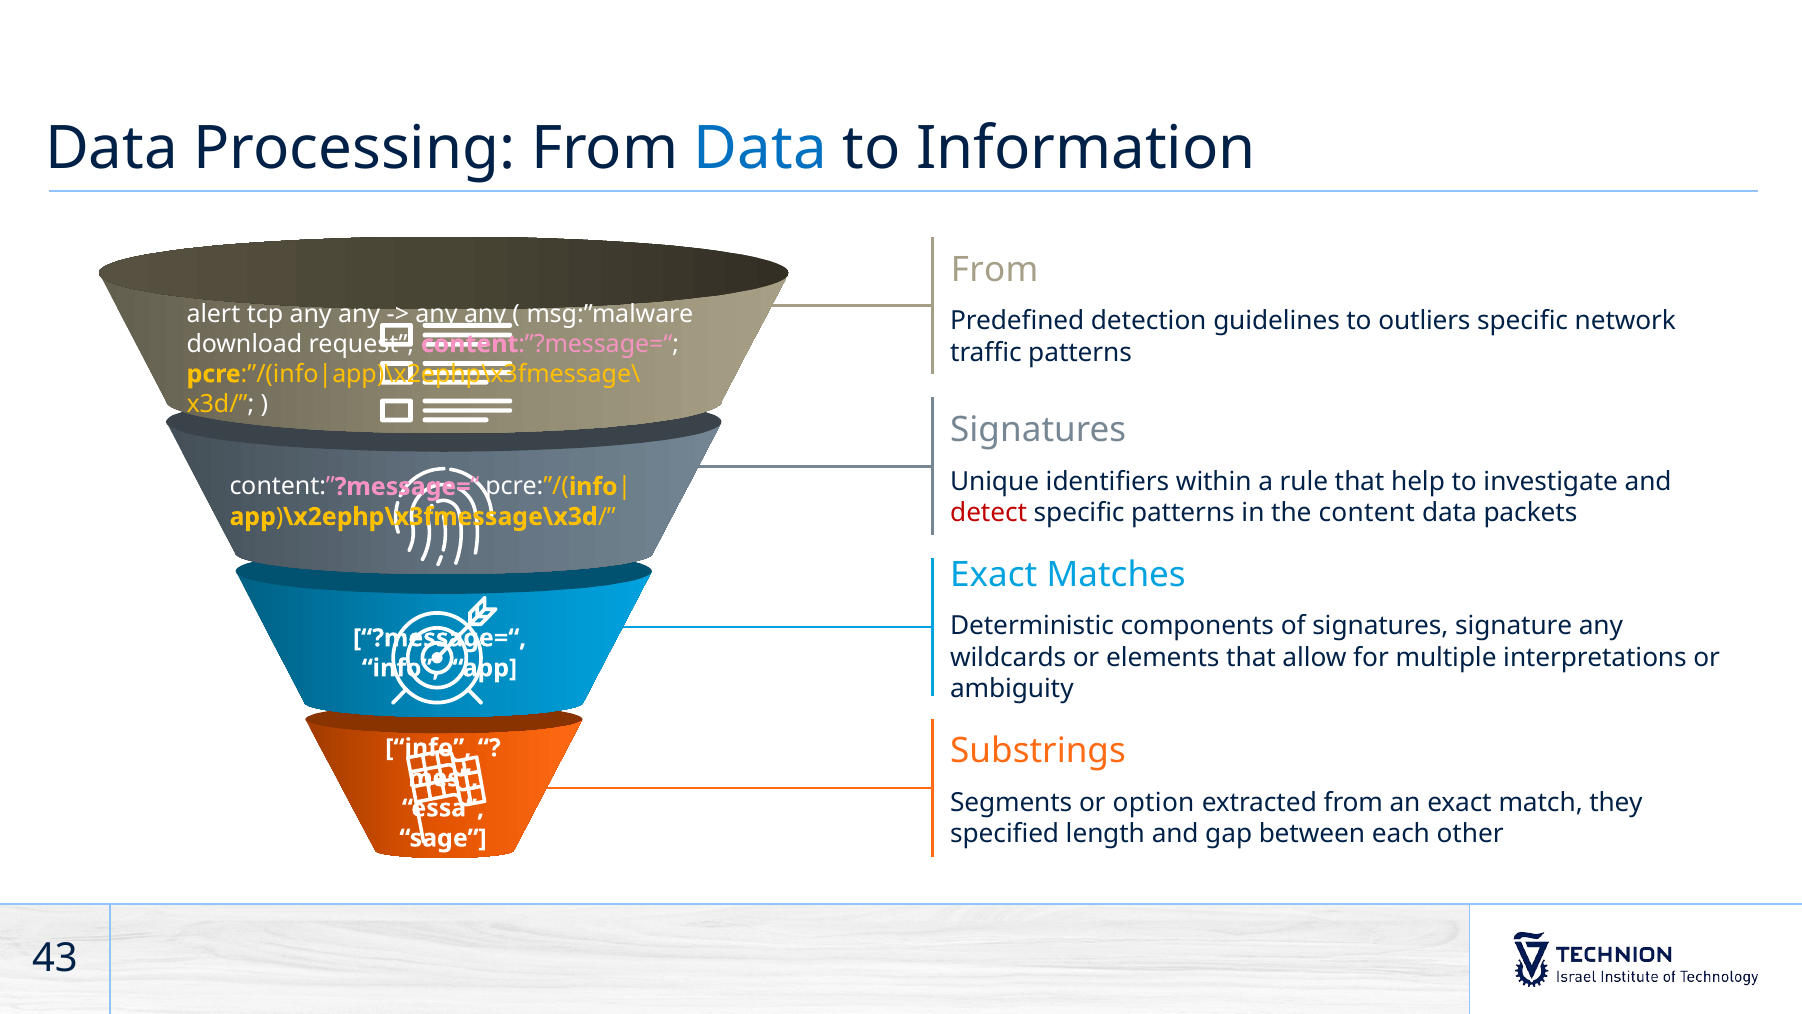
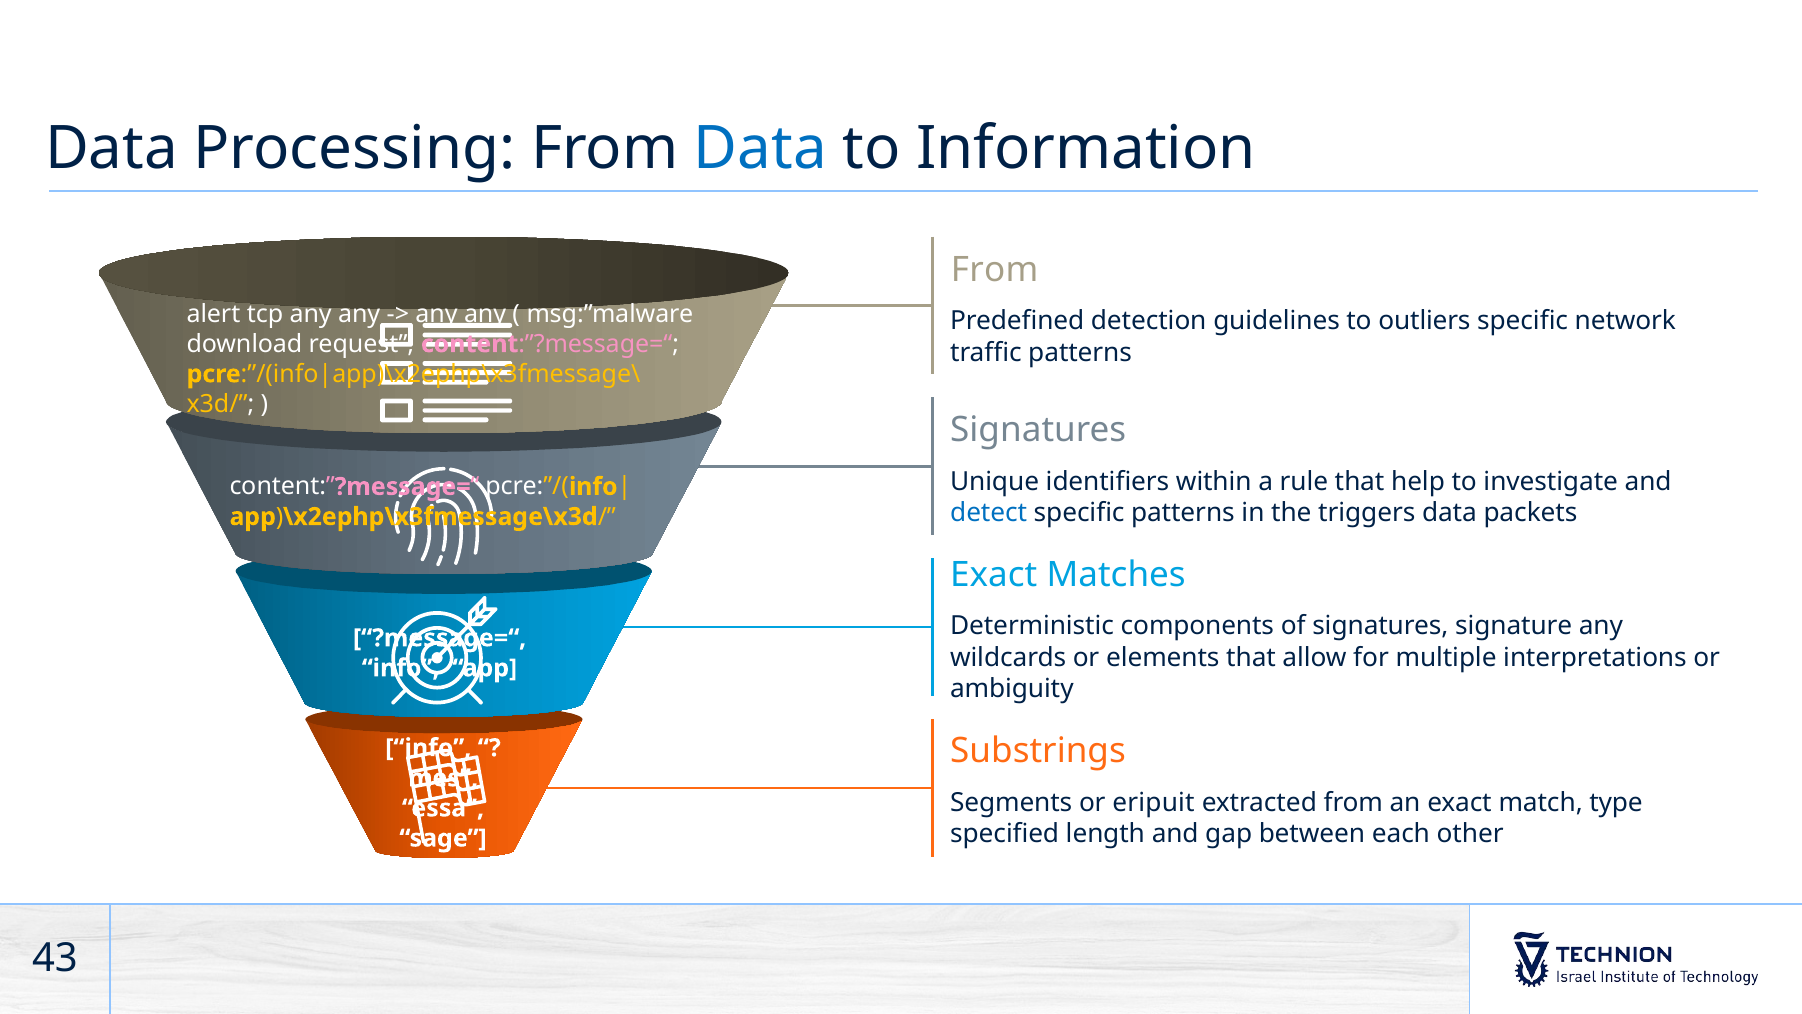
detect colour: red -> blue (989, 513)
content: content -> triggers (1367, 513)
option: option -> eripuit (1154, 802)
they: they -> type (1616, 802)
